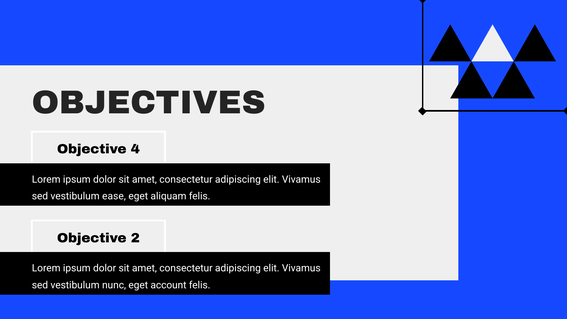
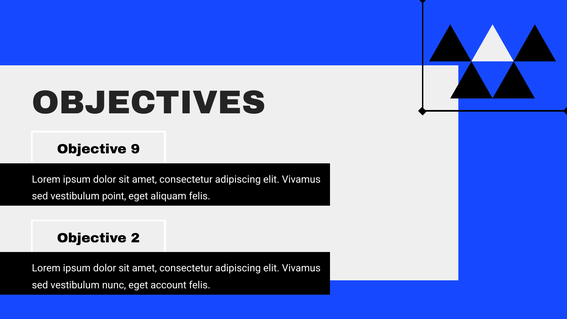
4: 4 -> 9 (135, 149)
ease: ease -> point (114, 196)
